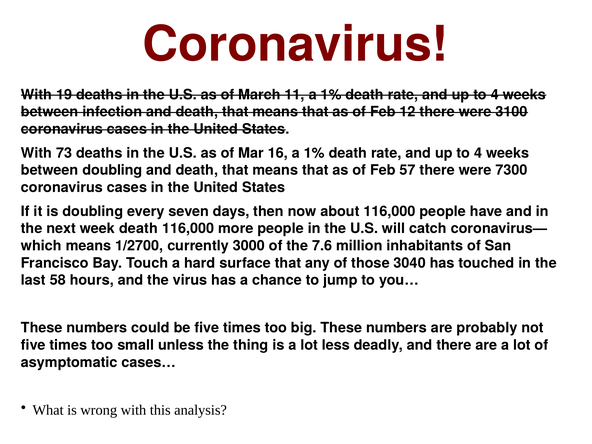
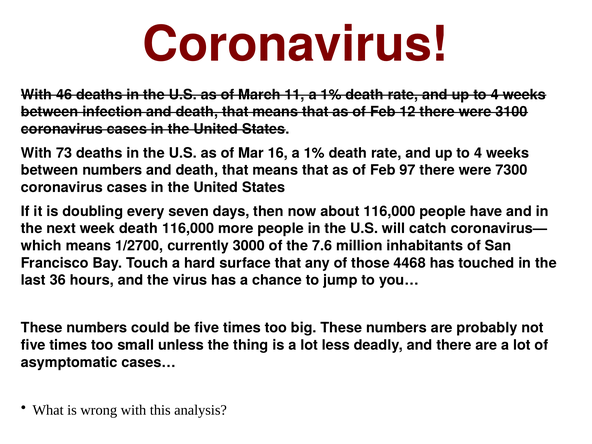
19: 19 -> 46 (64, 95)
between doubling: doubling -> numbers (112, 170)
57: 57 -> 97 (408, 170)
3040: 3040 -> 4468 (410, 263)
58: 58 -> 36 (58, 280)
